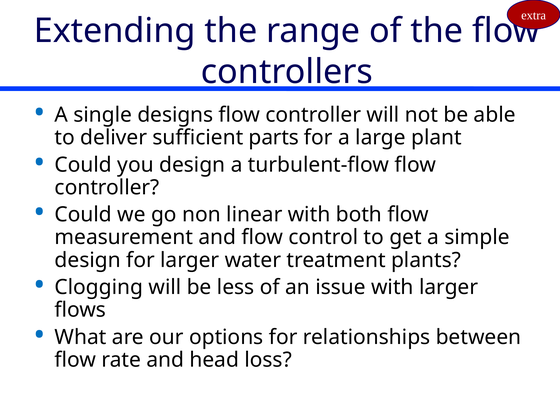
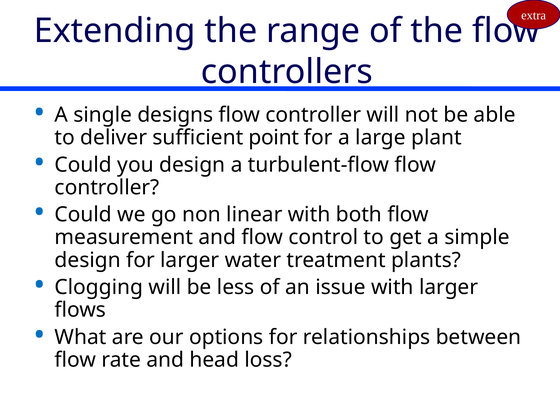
parts: parts -> point (274, 138)
